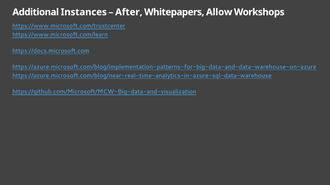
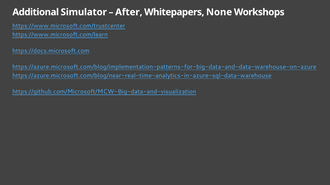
Instances: Instances -> Simulator (84, 12)
Allow: Allow -> None (219, 12)
